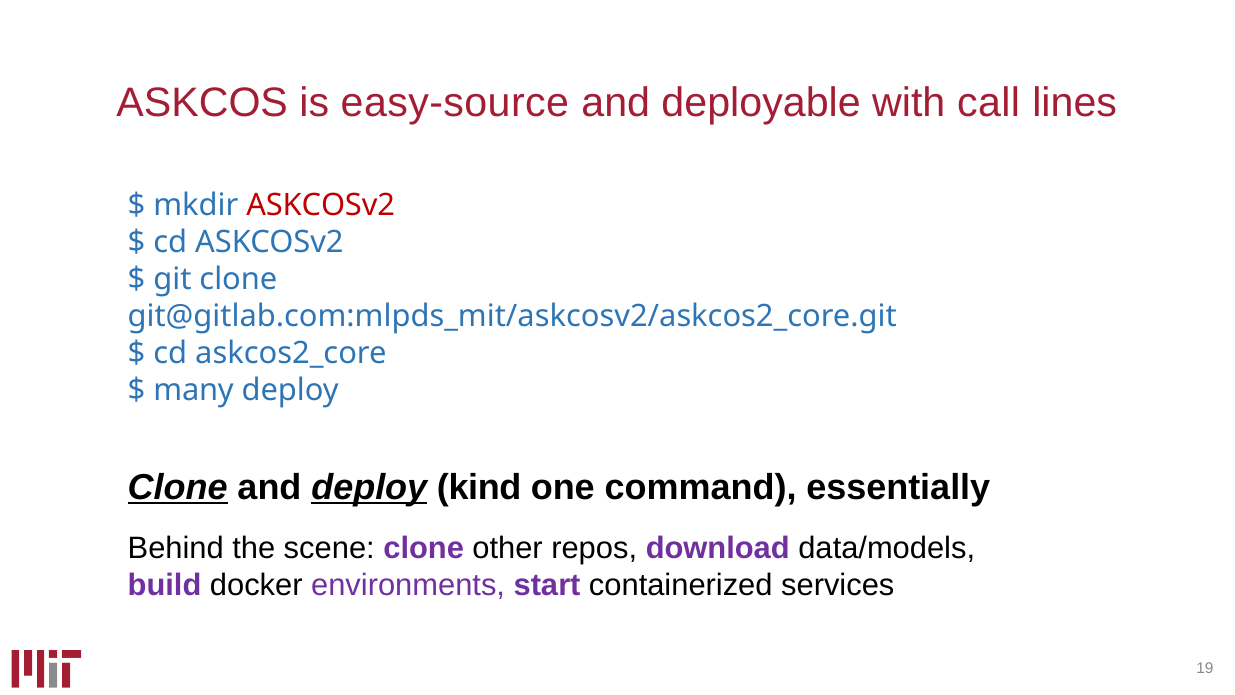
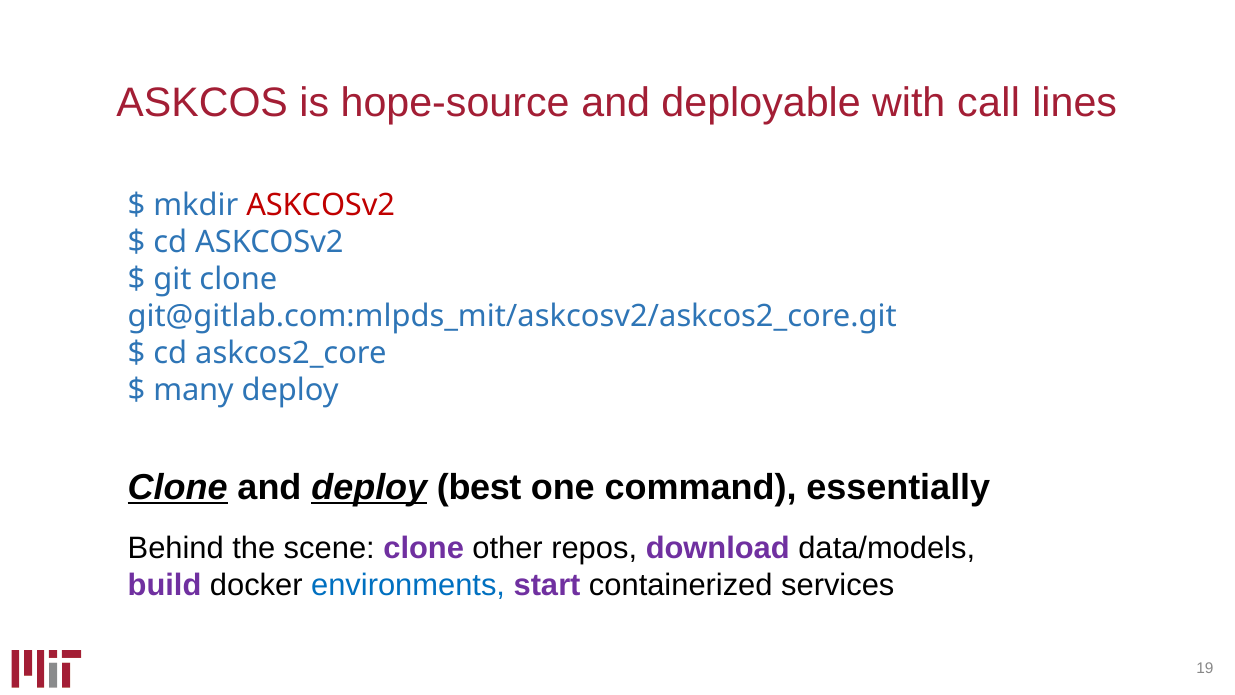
easy-source: easy-source -> hope-source (455, 103)
kind: kind -> best (479, 487)
environments colour: purple -> blue (408, 585)
